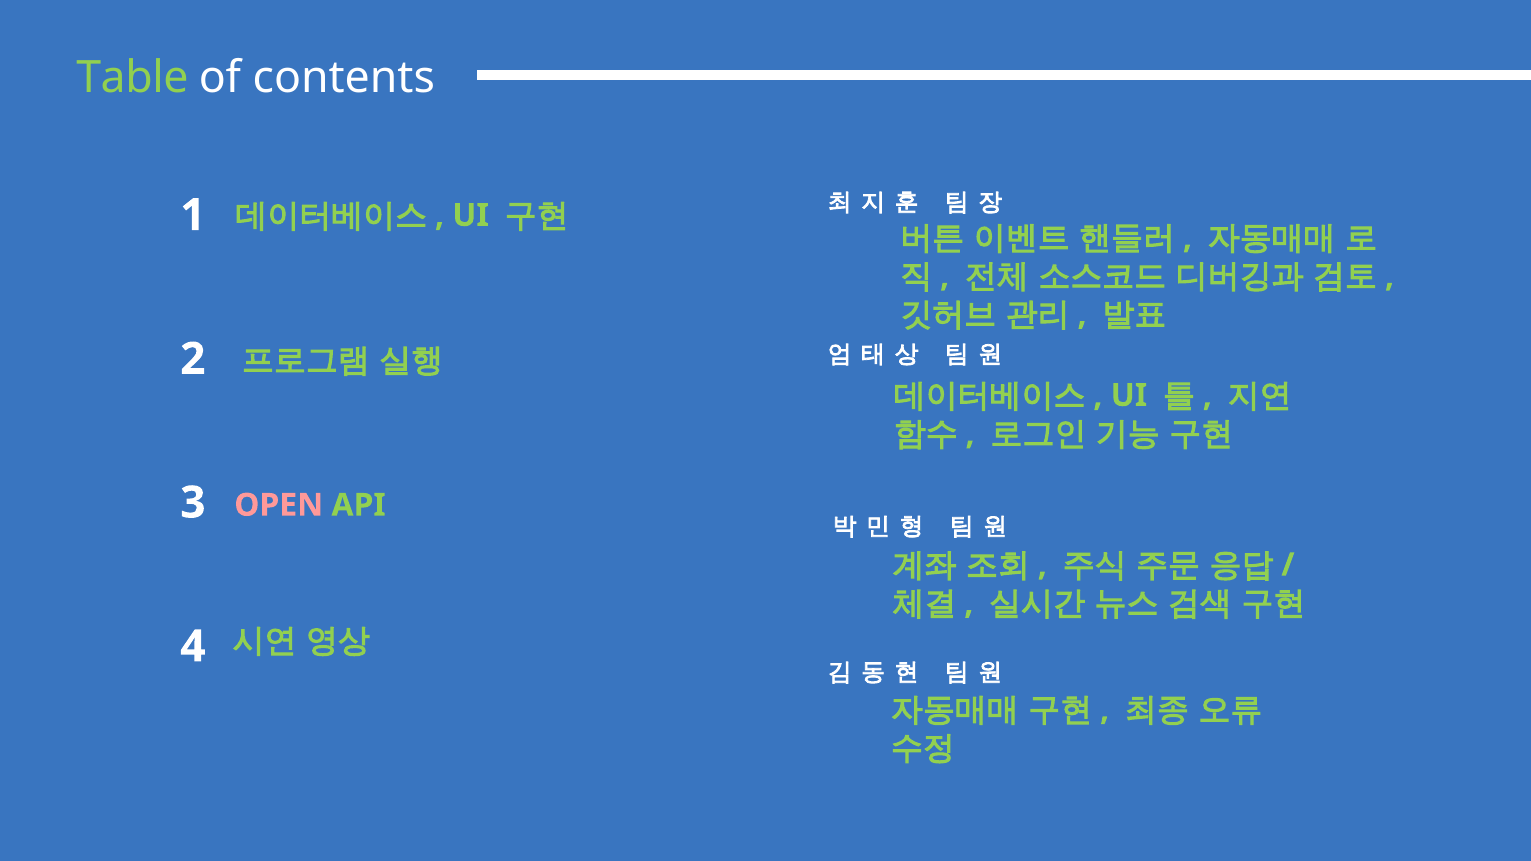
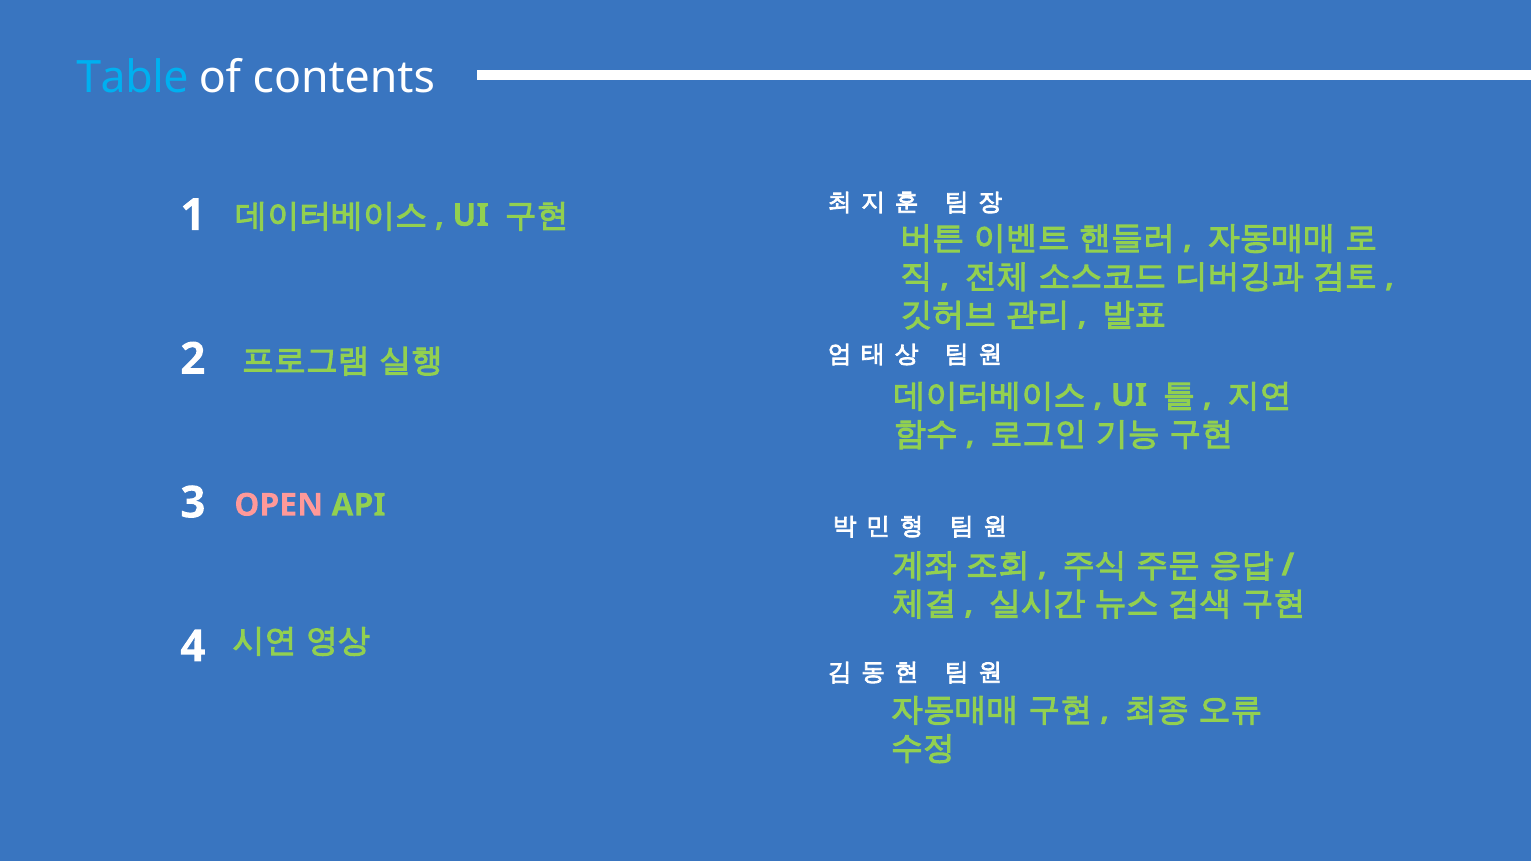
Table colour: light green -> light blue (132, 78)
